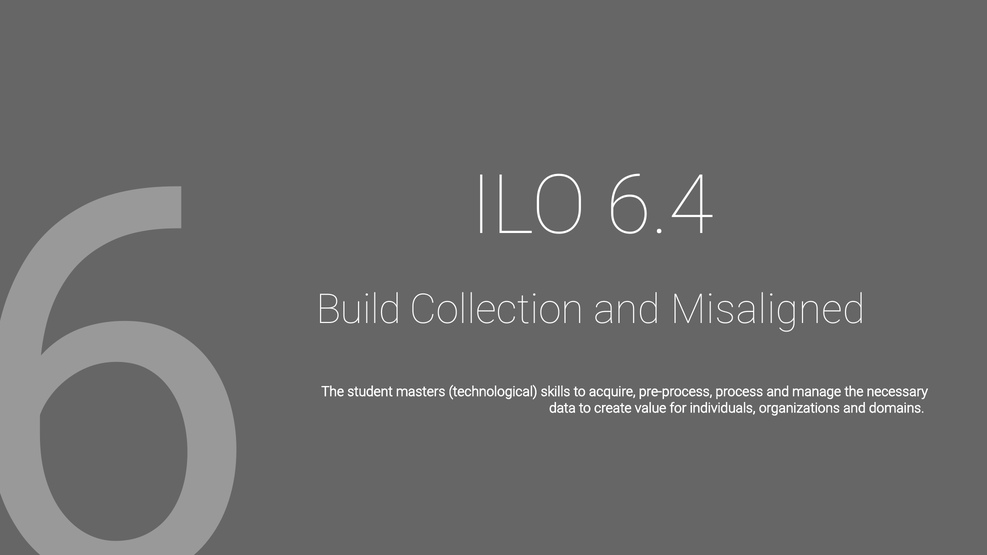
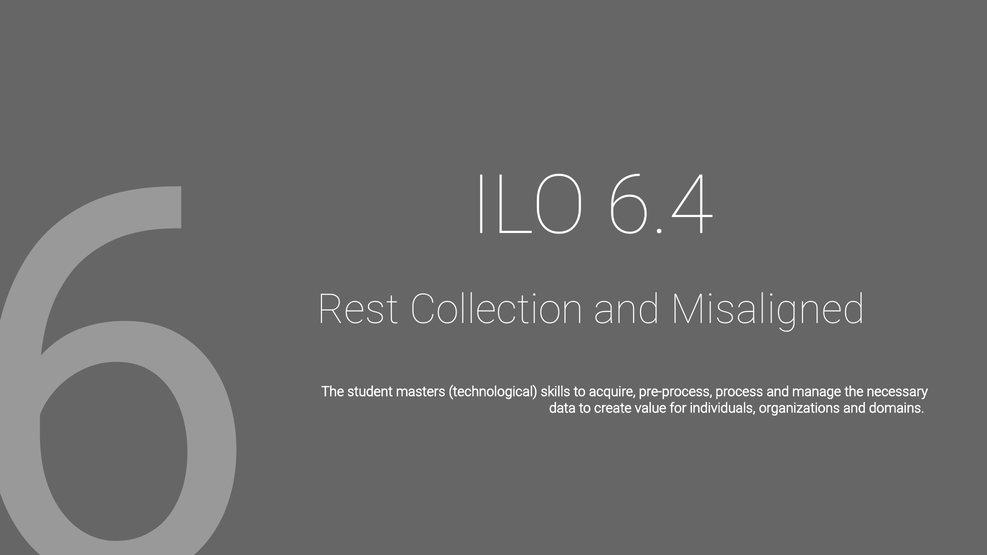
Build: Build -> Rest (358, 310)
